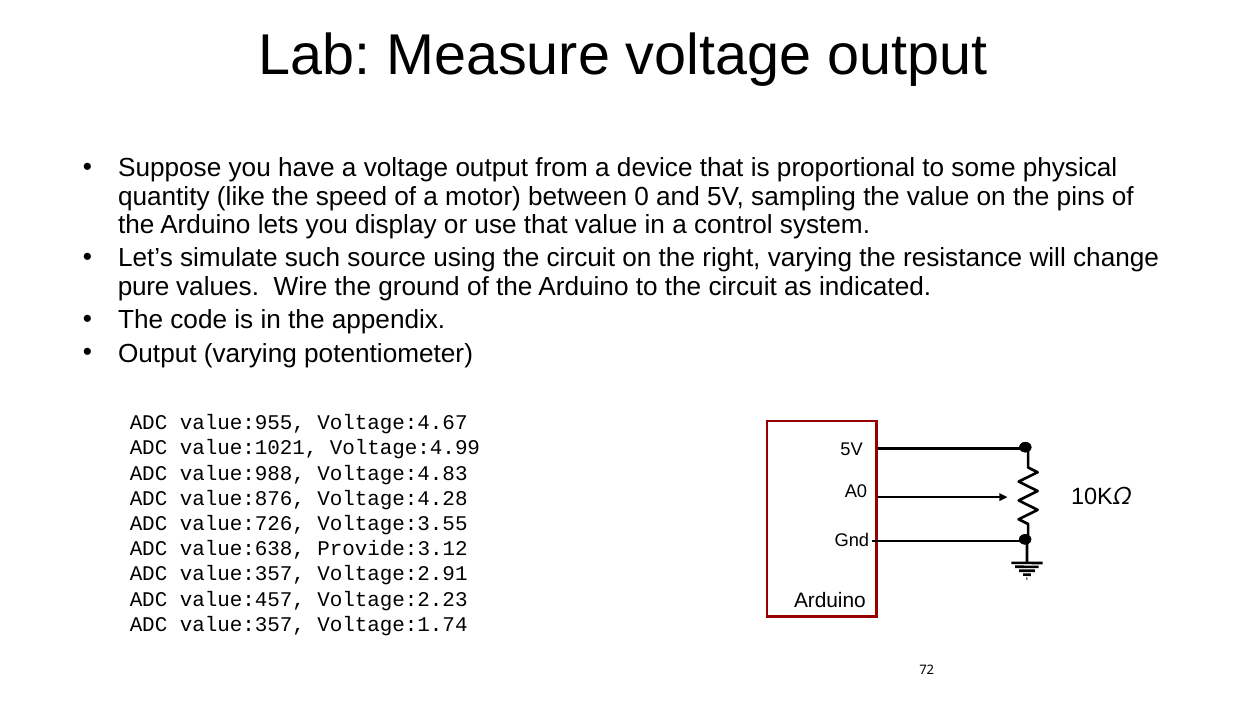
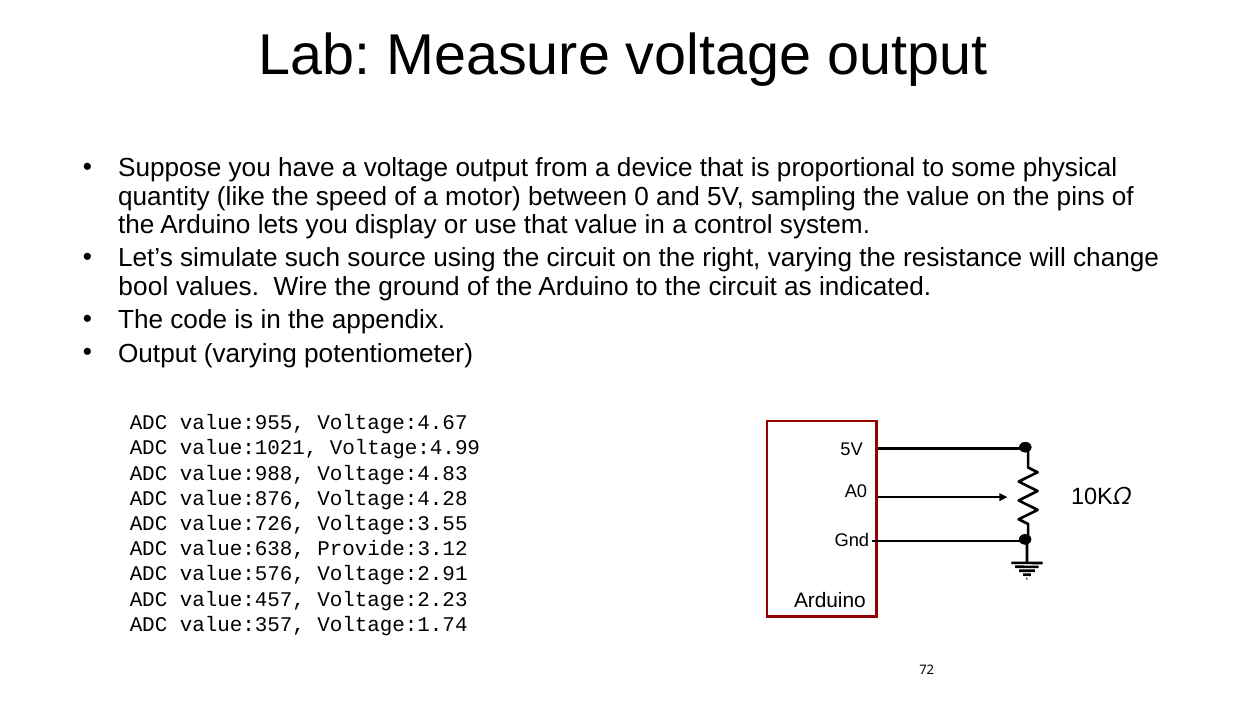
pure: pure -> bool (143, 286)
value:357: value:357 -> value:576 (242, 574)
